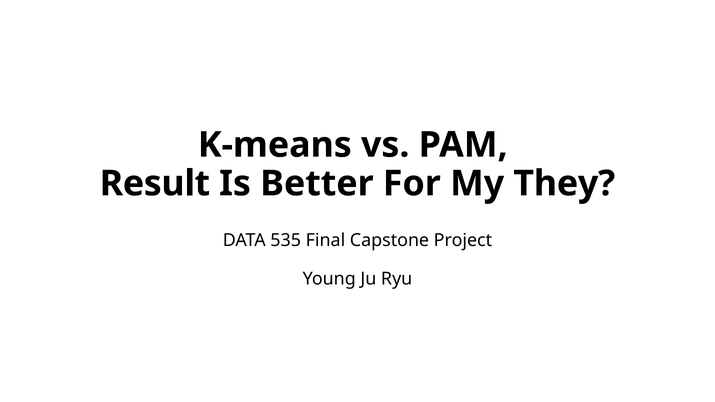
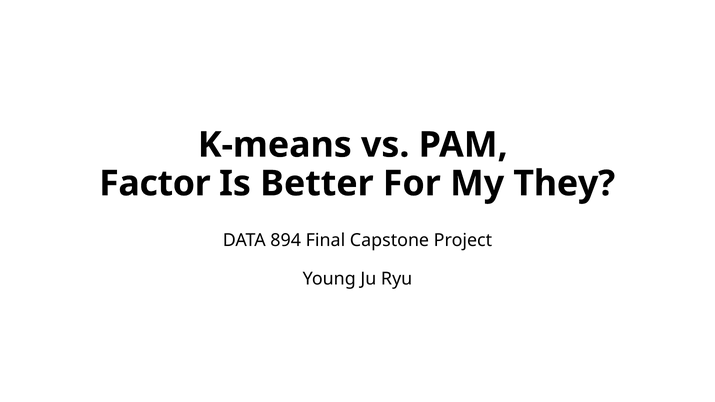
Result: Result -> Factor (155, 184)
535: 535 -> 894 (286, 241)
